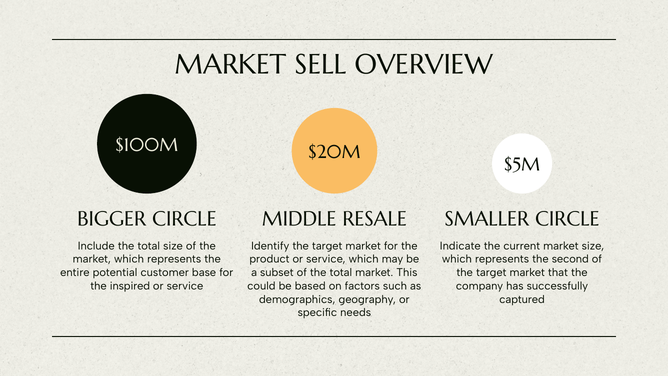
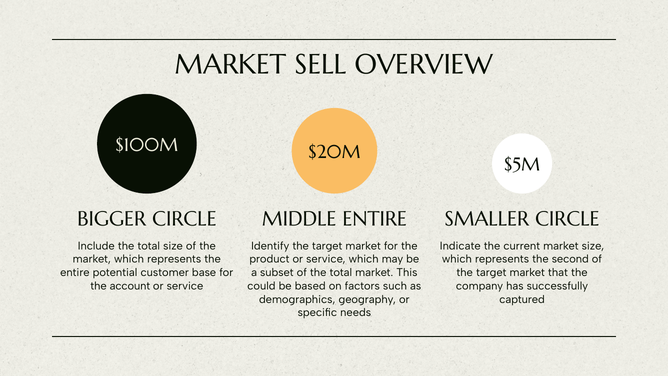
MIDDLE RESALE: RESALE -> ENTIRE (375, 219)
inspired: inspired -> account (130, 286)
